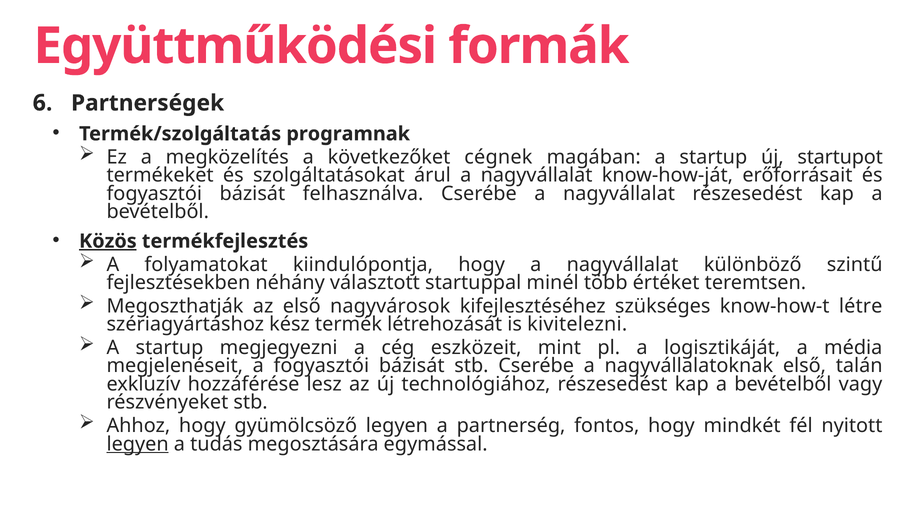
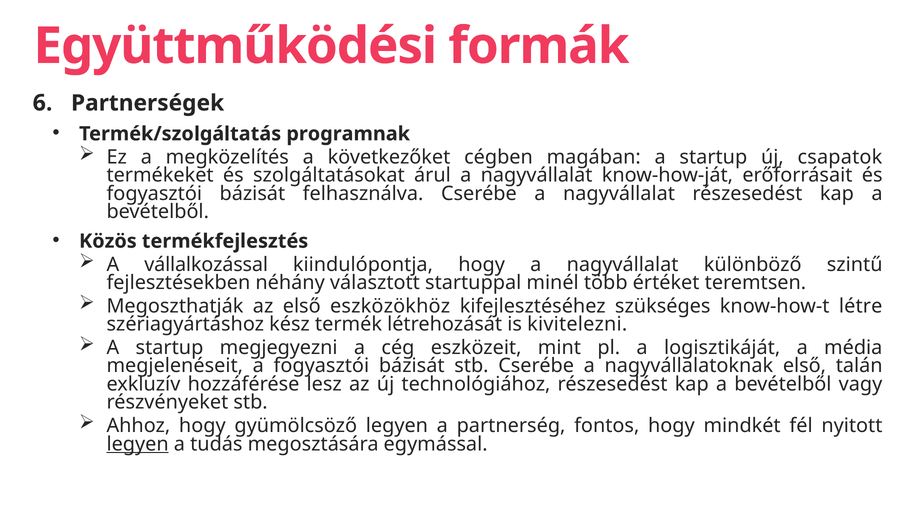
cégnek: cégnek -> cégben (499, 157)
startupot: startupot -> csapatok (840, 157)
Közös underline: present -> none (108, 241)
folyamatokat: folyamatokat -> vállalkozással (206, 265)
nagyvárosok: nagyvárosok -> eszközökhöz (390, 306)
